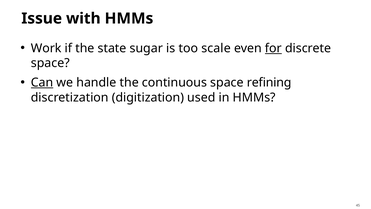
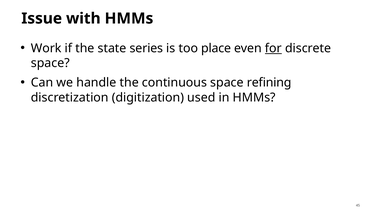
sugar: sugar -> series (146, 48)
scale: scale -> place (216, 48)
Can underline: present -> none (42, 83)
